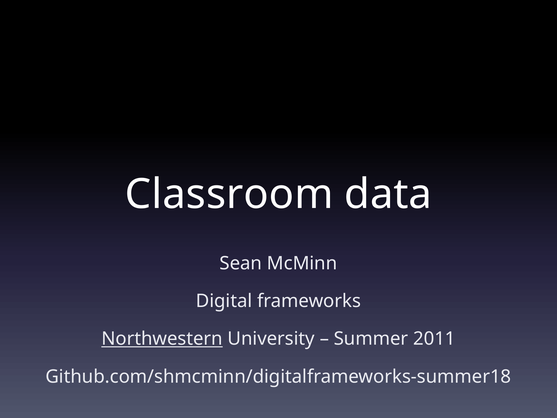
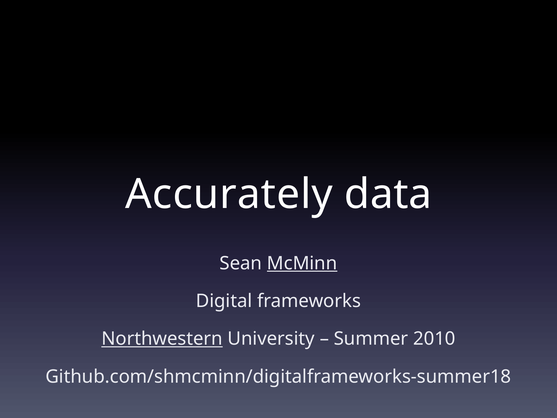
Classroom: Classroom -> Accurately (229, 194)
McMinn underline: none -> present (302, 263)
2011: 2011 -> 2010 (434, 339)
